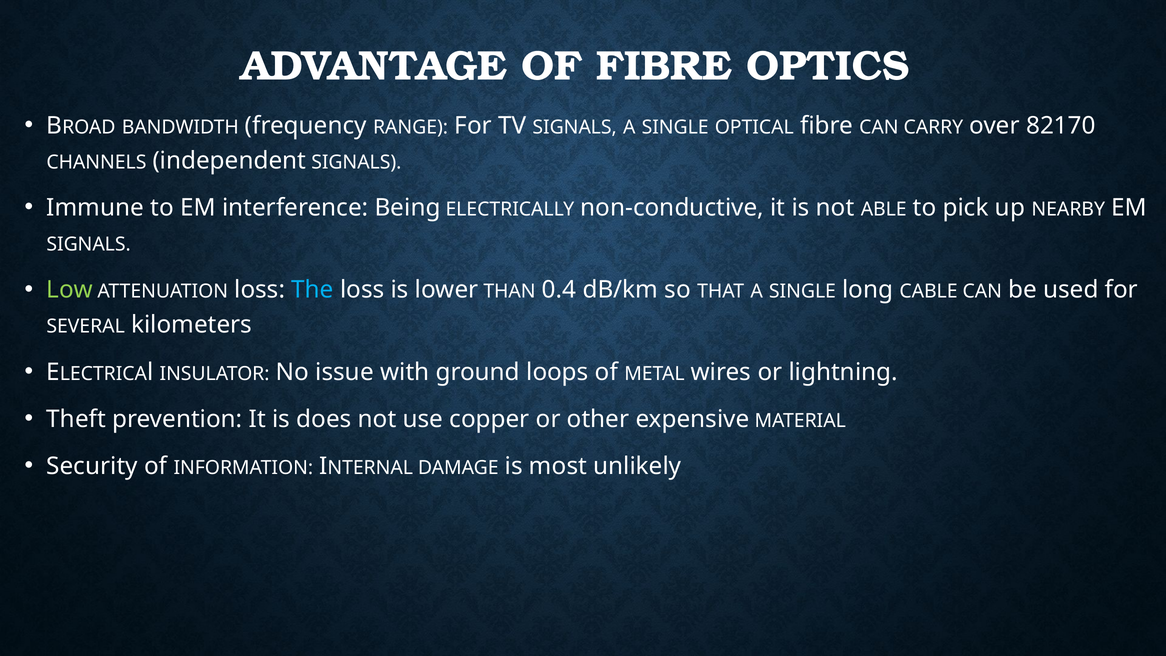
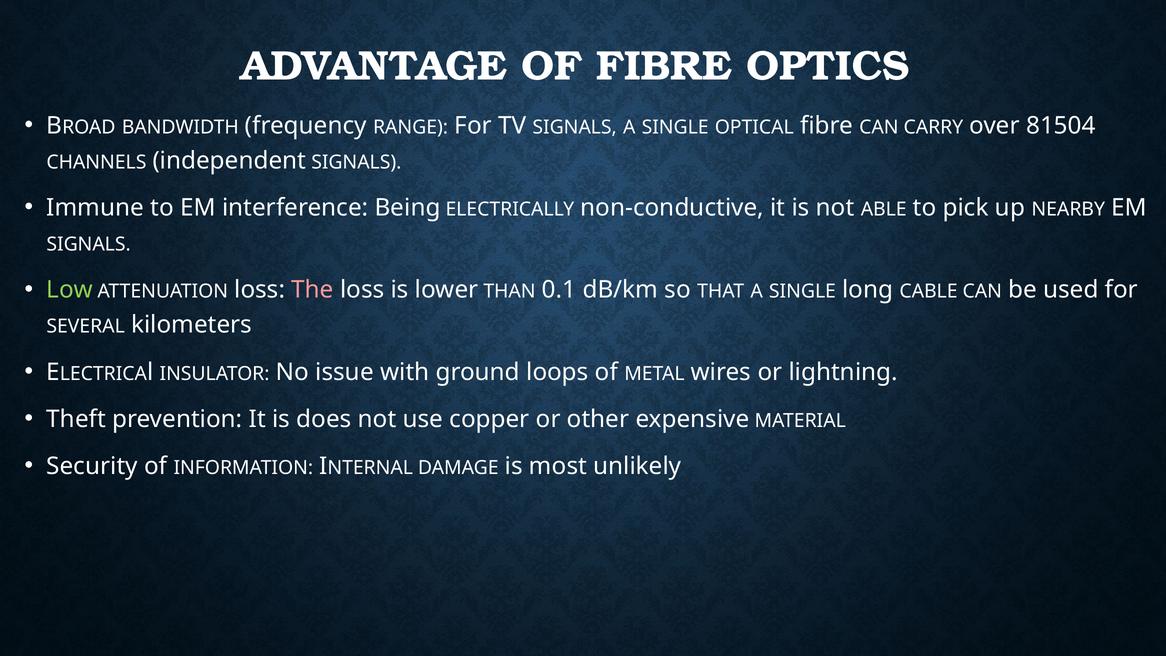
82170: 82170 -> 81504 (1061, 126)
The colour: light blue -> pink (313, 290)
0.4: 0.4 -> 0.1 (559, 290)
